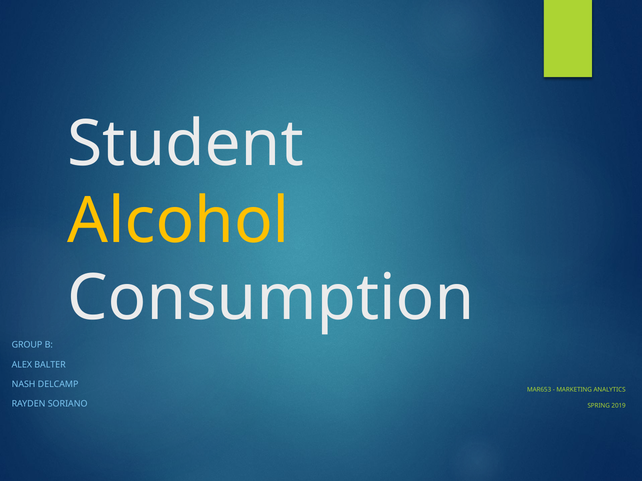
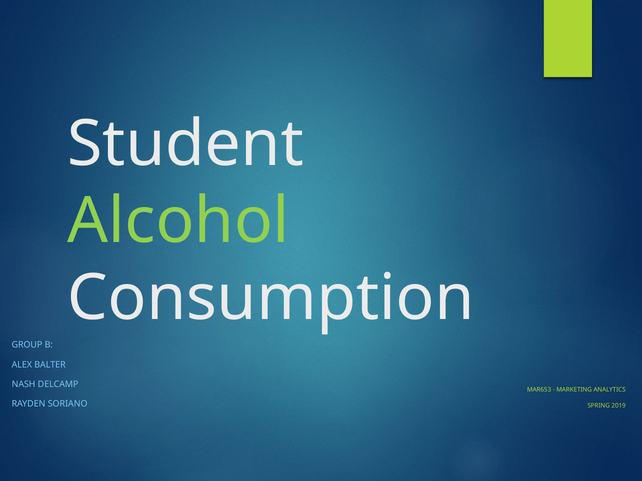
Alcohol colour: yellow -> light green (178, 221)
